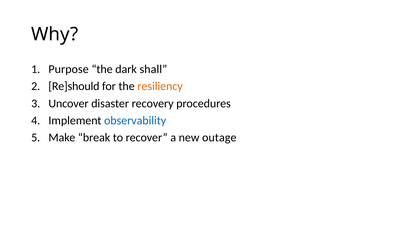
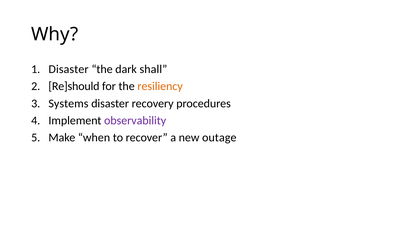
Purpose: Purpose -> Disaster (69, 69)
Uncover: Uncover -> Systems (68, 103)
observability colour: blue -> purple (135, 121)
break: break -> when (94, 138)
